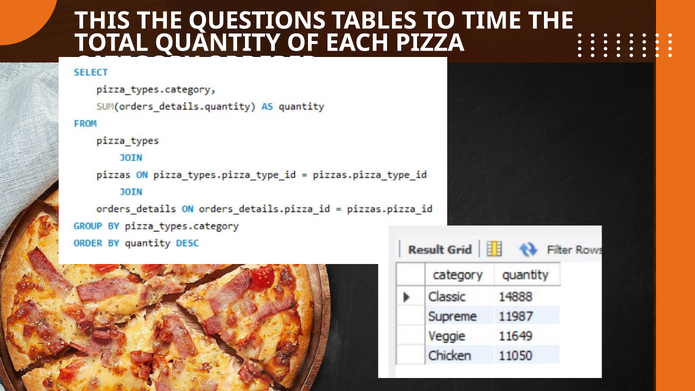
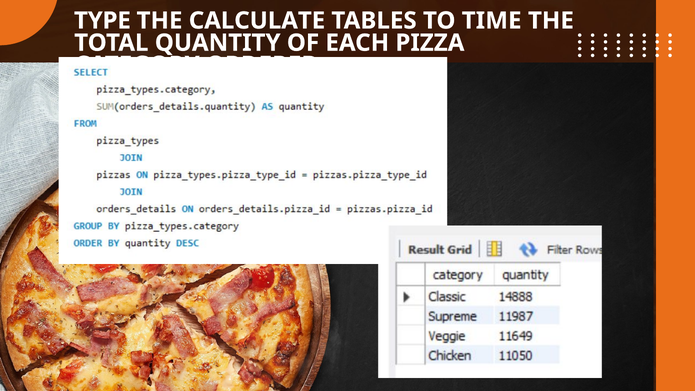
THIS: THIS -> TYPE (102, 21)
QUESTIONS: QUESTIONS -> CALCULATE (257, 21)
